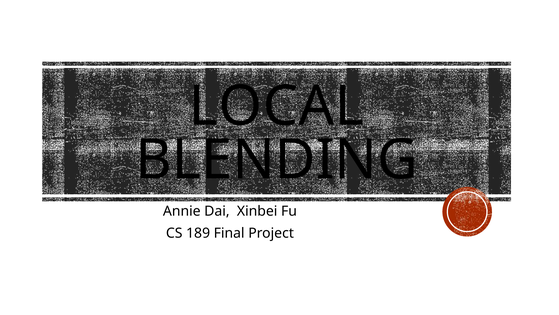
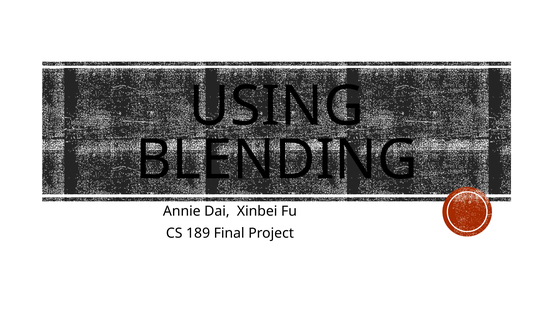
LOCAL: LOCAL -> USING (276, 106)
